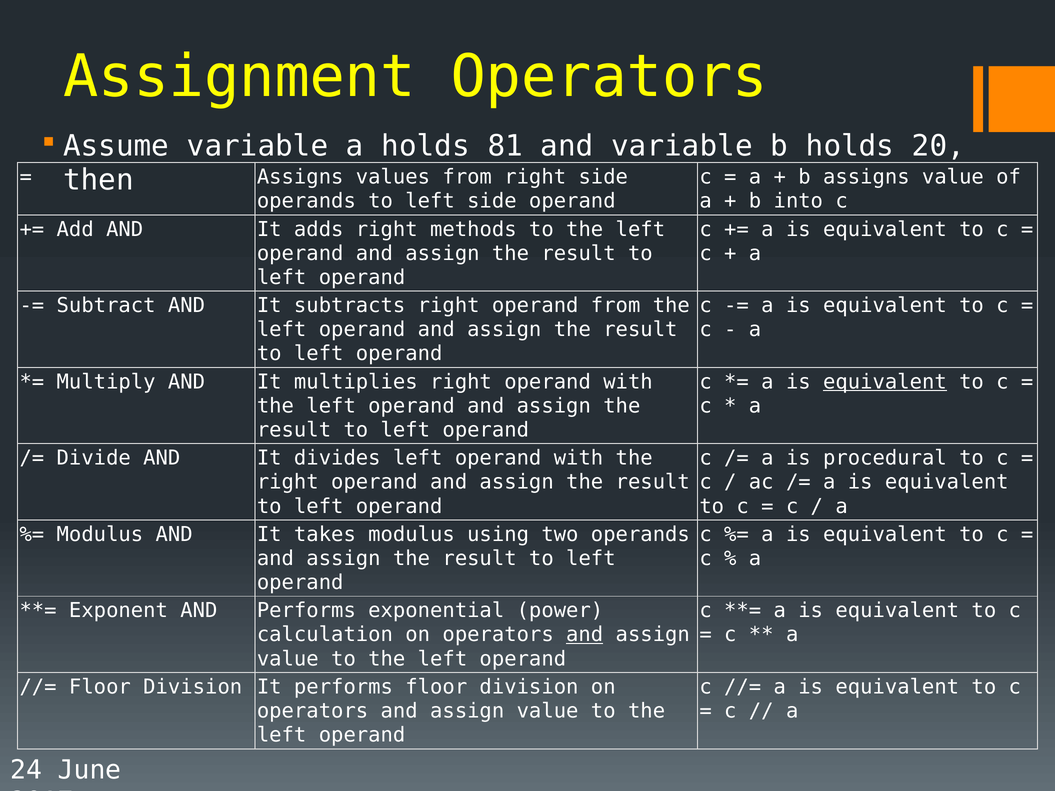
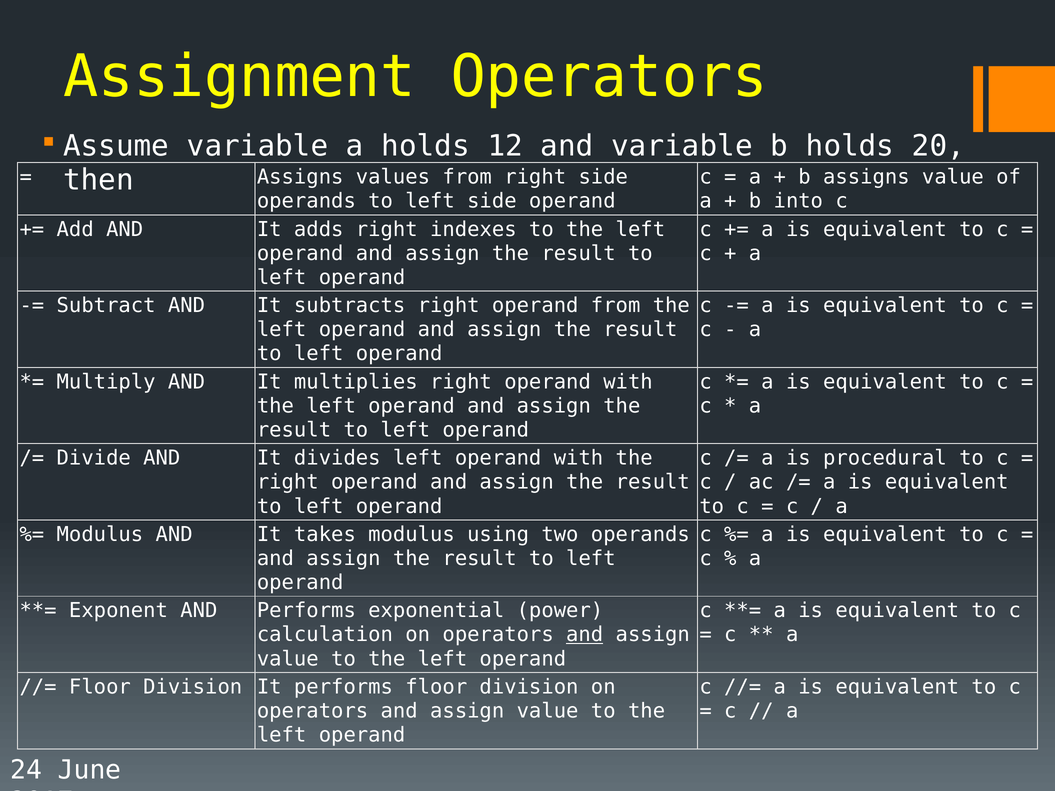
81: 81 -> 12 (505, 146)
methods: methods -> indexes (473, 229)
equivalent underline: present -> none (885, 382)
